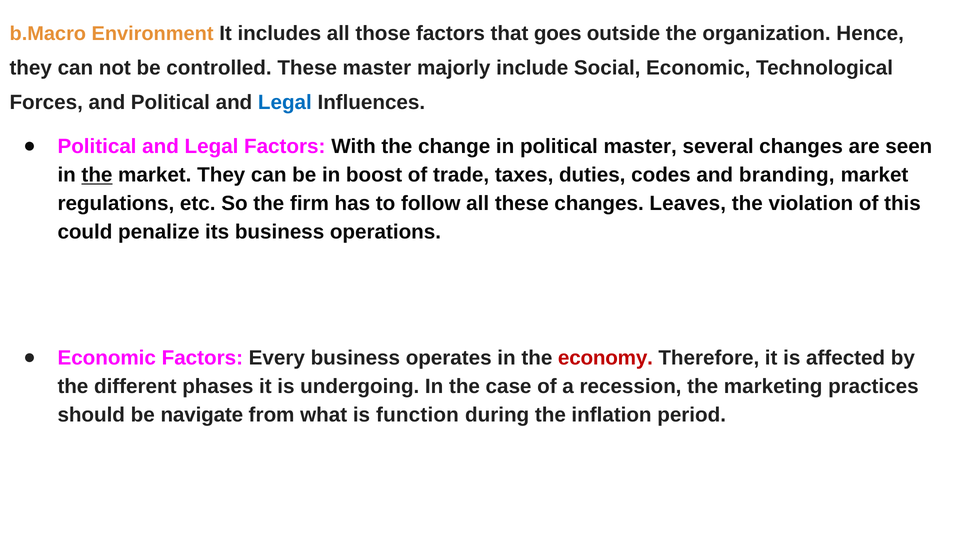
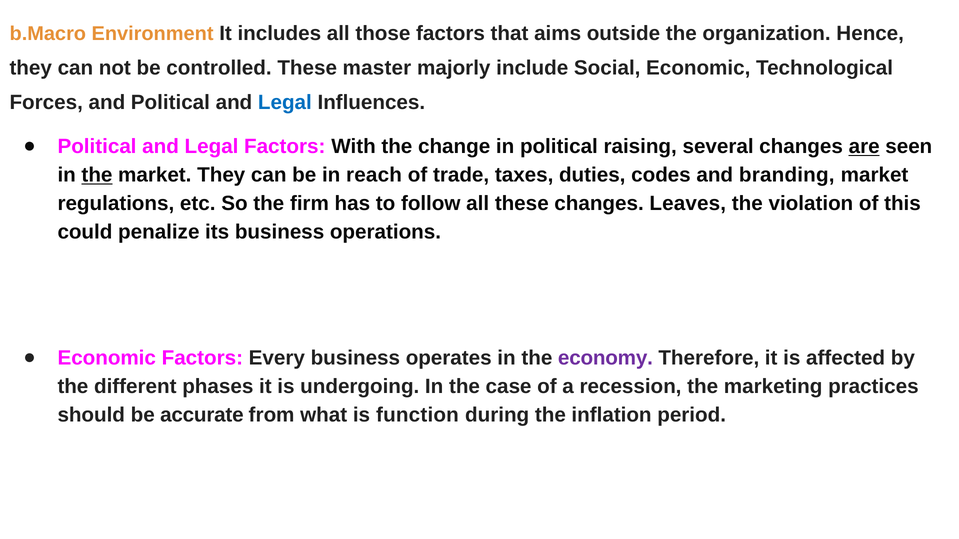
goes: goes -> aims (558, 33)
political master: master -> raising (640, 147)
are underline: none -> present (864, 147)
boost: boost -> reach (374, 175)
economy colour: red -> purple (605, 358)
navigate: navigate -> accurate (202, 415)
